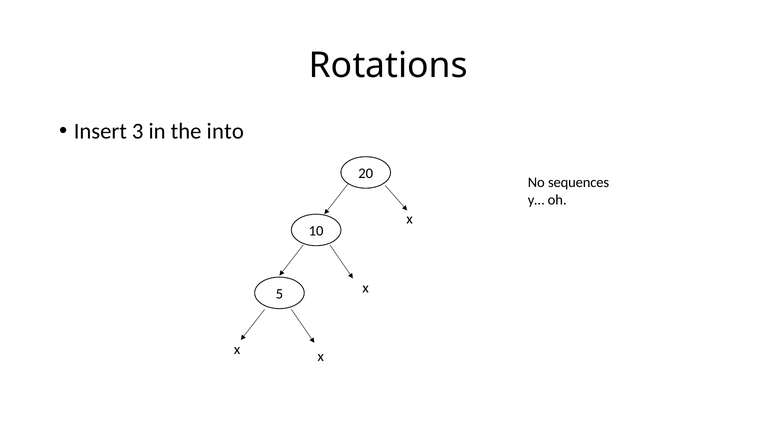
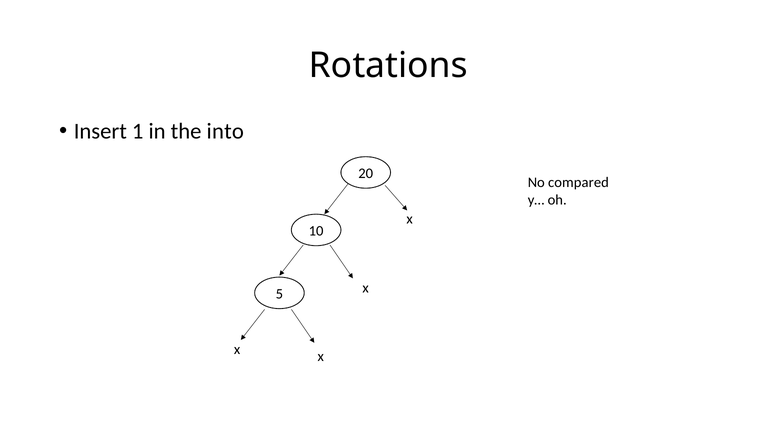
3: 3 -> 1 (138, 131)
sequences: sequences -> compared (578, 182)
